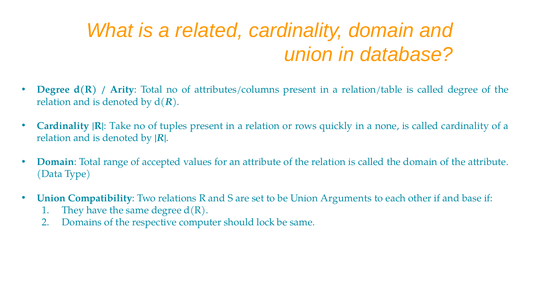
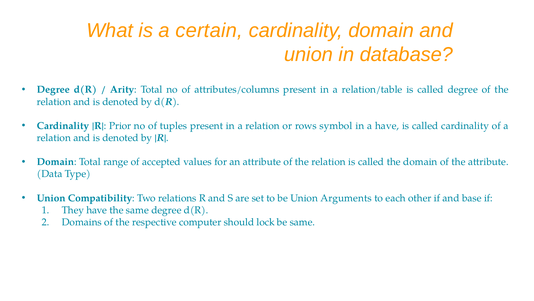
related: related -> certain (209, 30)
Take: Take -> Prior (120, 126)
quickly: quickly -> symbol (336, 126)
a none: none -> have (387, 126)
